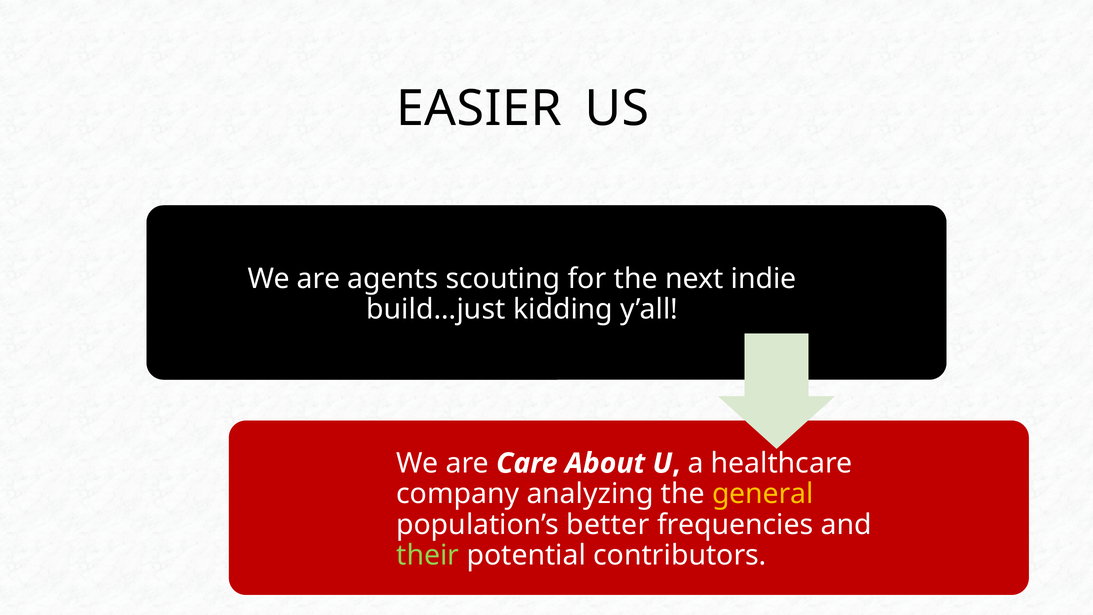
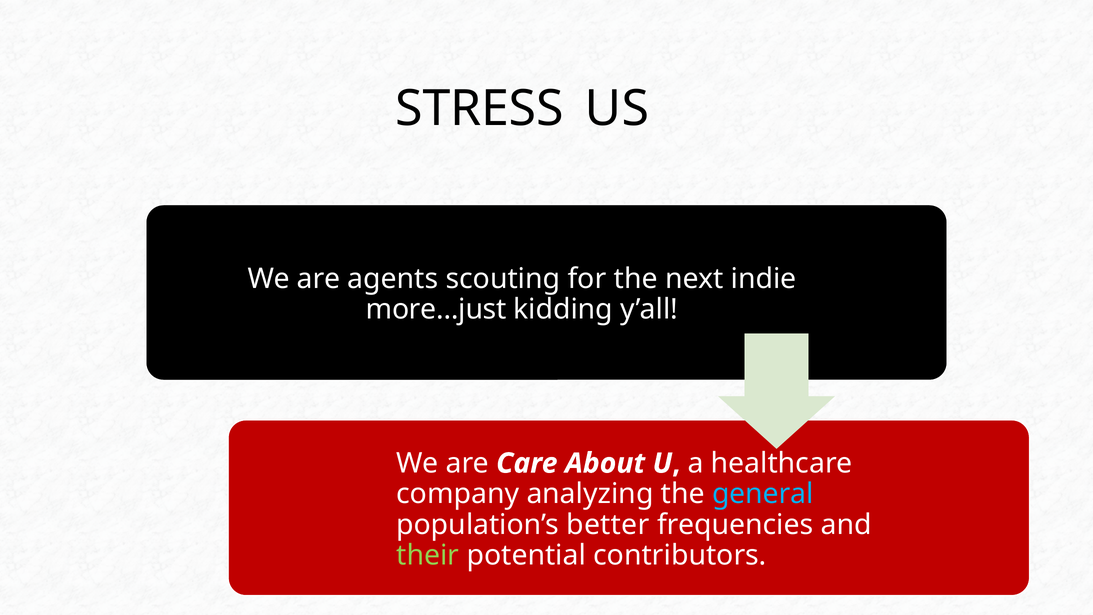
EASIER: EASIER -> STRESS (479, 109)
build…just: build…just -> more…just (436, 309)
general colour: yellow -> light blue (763, 494)
